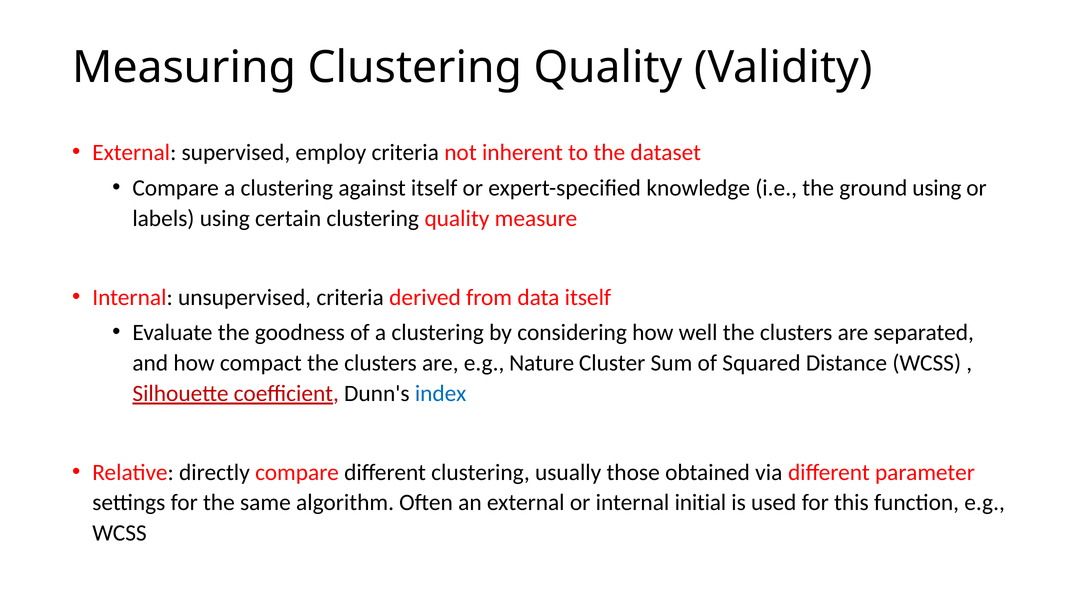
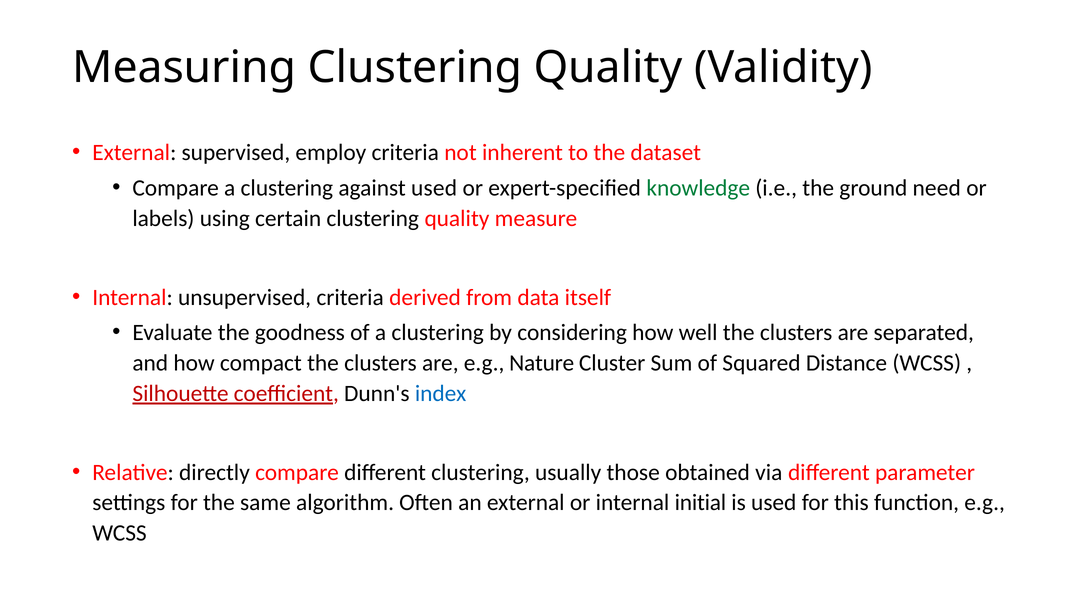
against itself: itself -> used (434, 188)
knowledge colour: black -> green (698, 188)
ground using: using -> need (937, 188)
